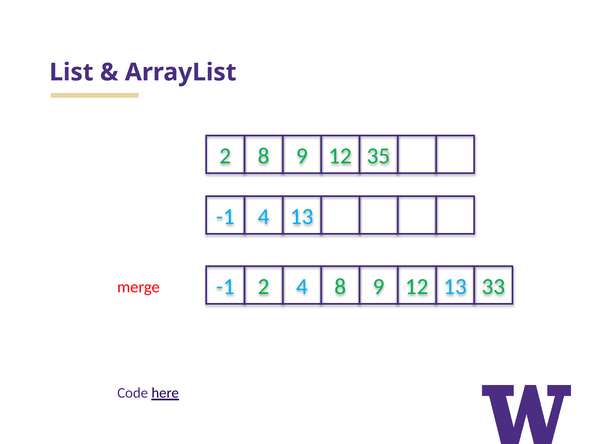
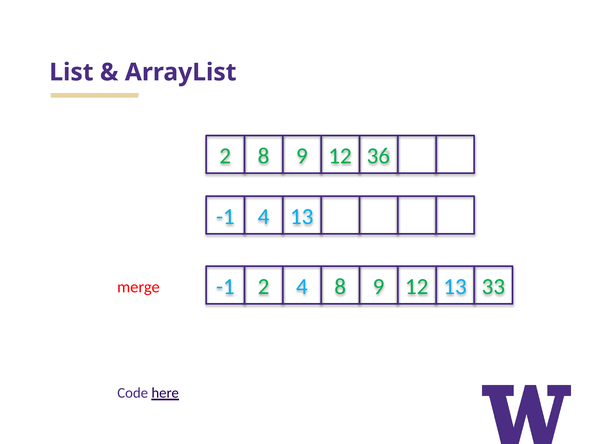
35: 35 -> 36 (379, 156)
